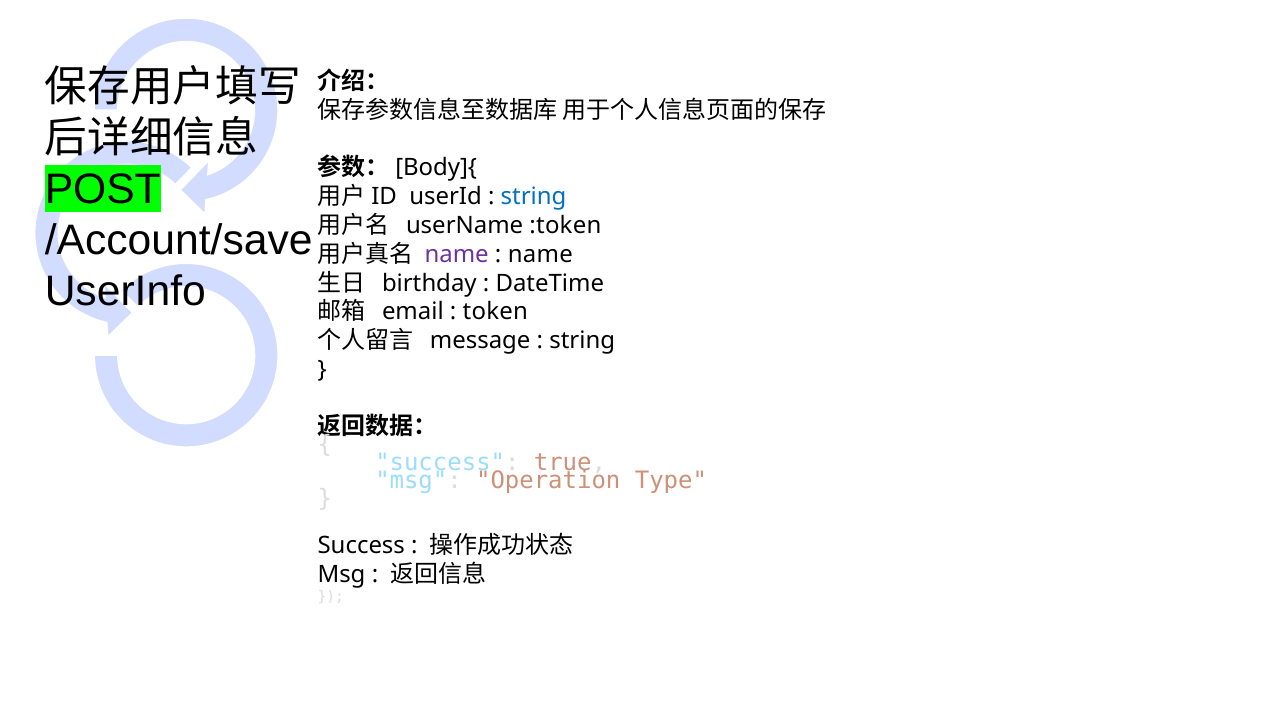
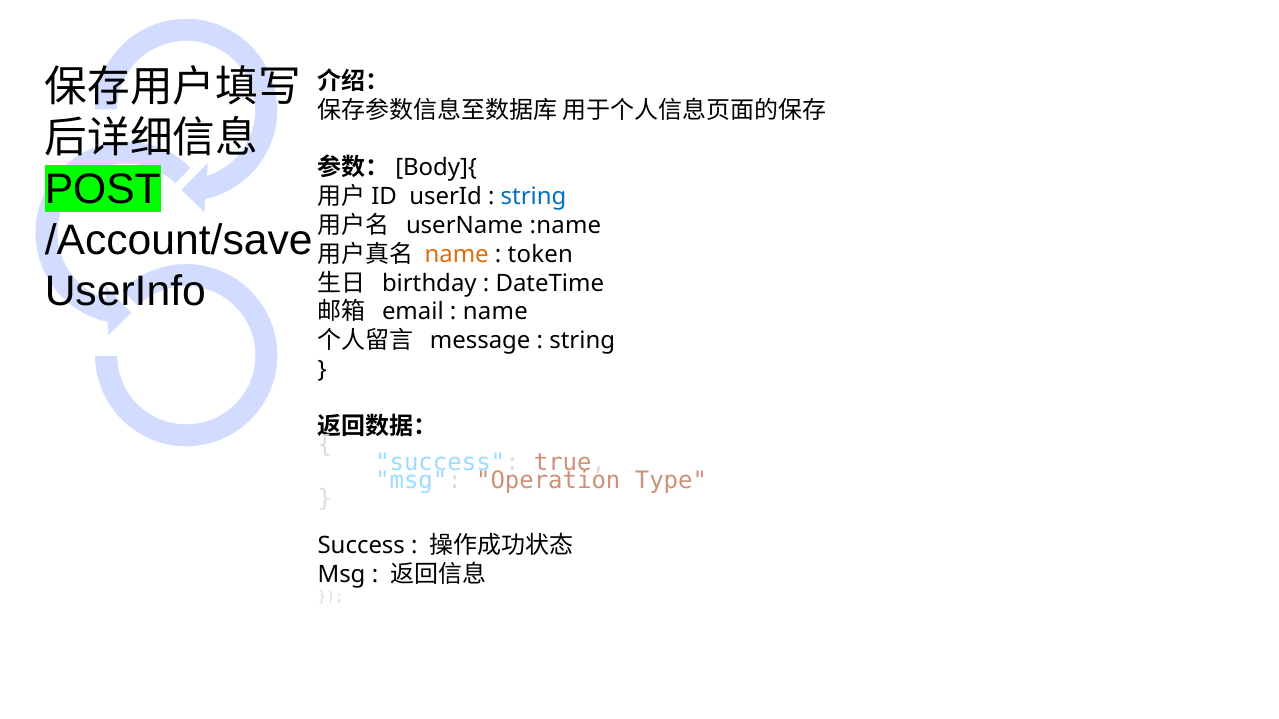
:token: :token -> :name (565, 226)
name colour: purple -> orange (457, 255)
name: name -> token (540, 255)
token: token -> name (495, 312)
